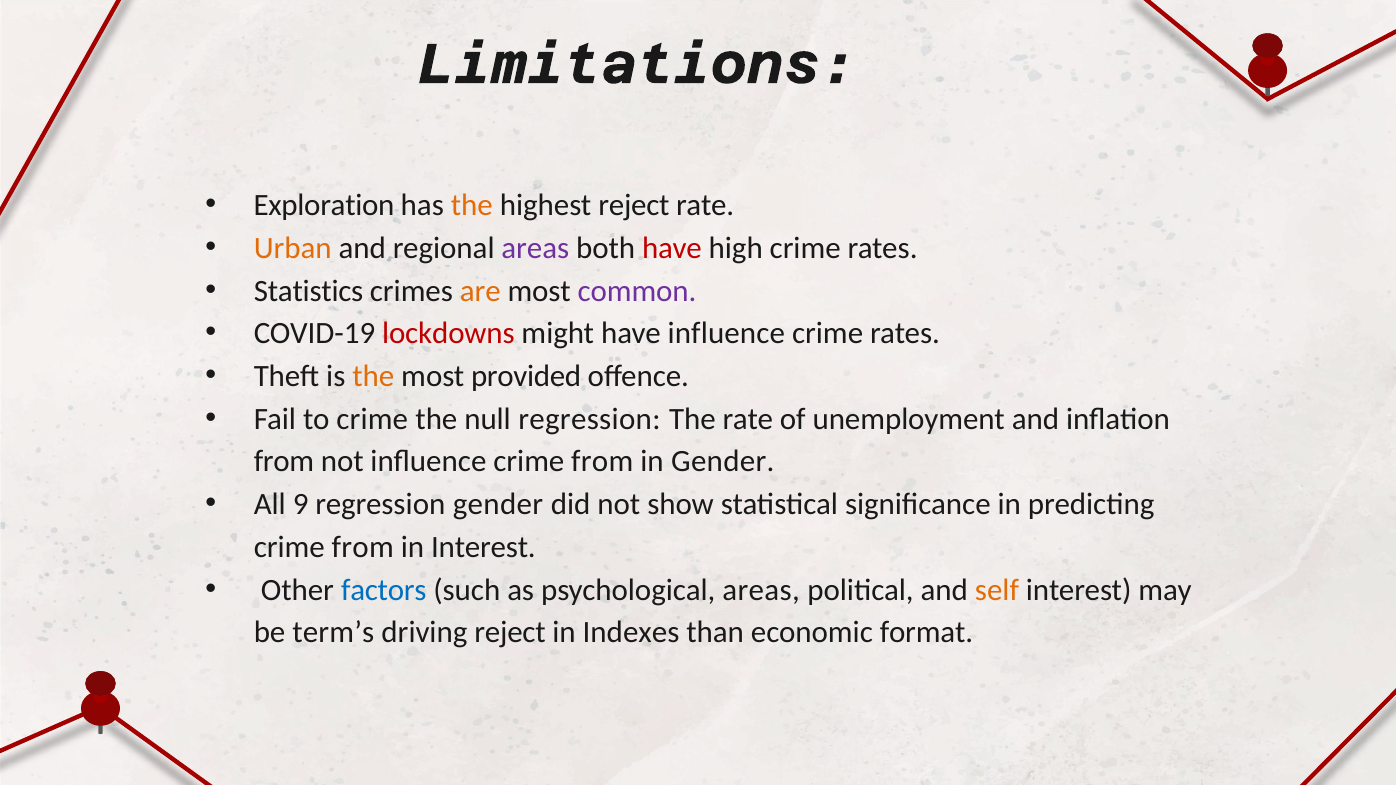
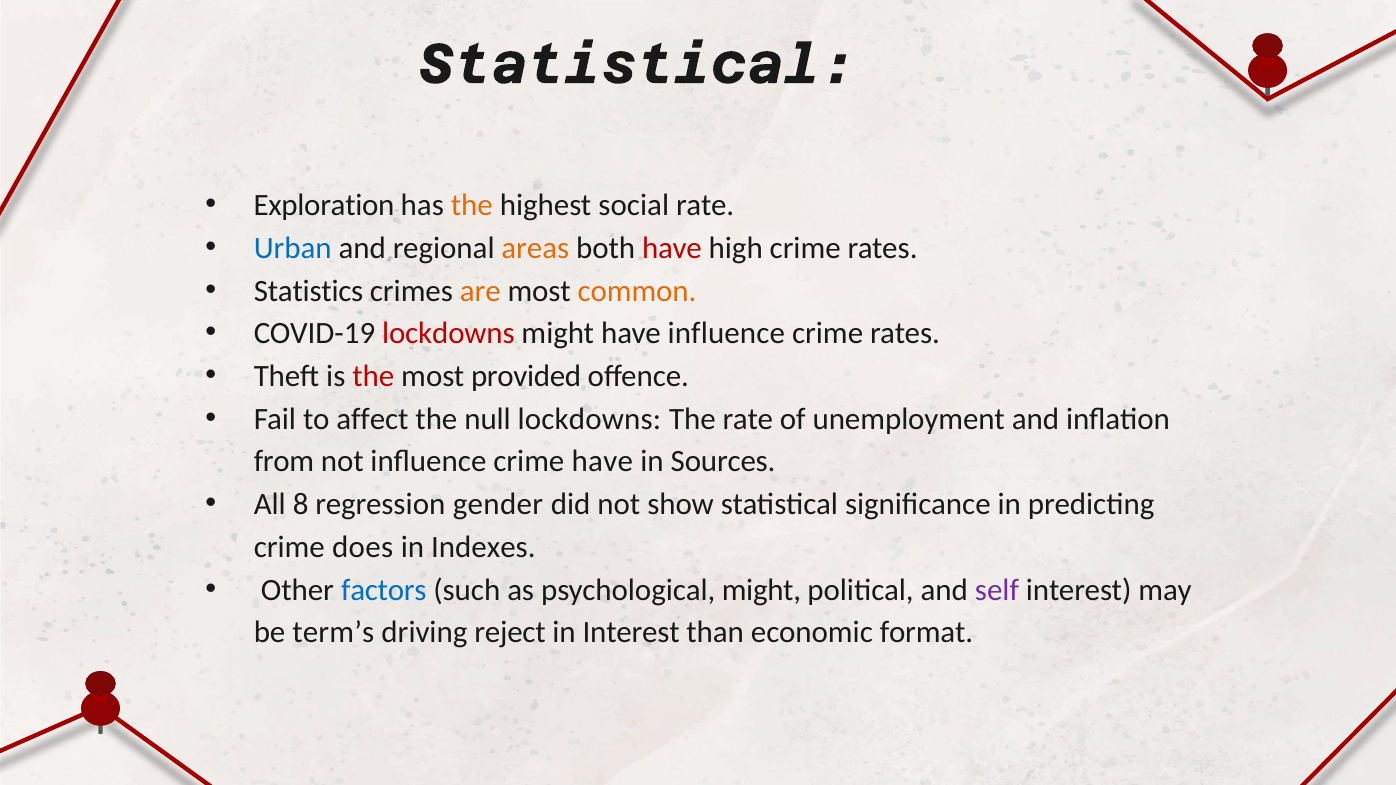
Limitations: Limitations -> Statistical (637, 65)
highest reject: reject -> social (634, 205)
Urban colour: orange -> blue (293, 248)
areas colour: purple -> orange (535, 248)
common colour: purple -> orange (637, 291)
the colour: orange -> red (373, 376)
to crime: crime -> affect (372, 419)
null regression: regression -> lockdowns (589, 419)
influence crime from: from -> have (602, 462)
in Gender: Gender -> Sources (723, 462)
9: 9 -> 8 (301, 505)
from: from -> does (363, 547)
in Interest: Interest -> Indexes (483, 547)
psychological areas: areas -> might (761, 590)
self colour: orange -> purple (997, 590)
in Indexes: Indexes -> Interest (631, 633)
